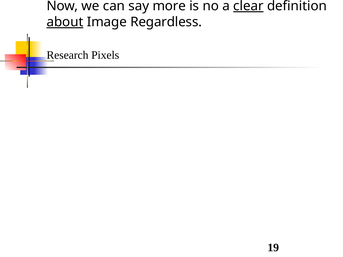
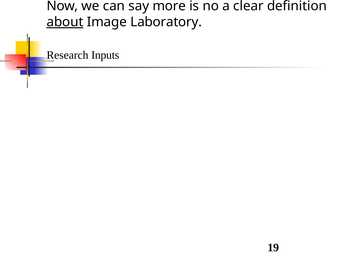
clear underline: present -> none (248, 6)
Regardless: Regardless -> Laboratory (166, 22)
Pixels: Pixels -> Inputs (105, 55)
